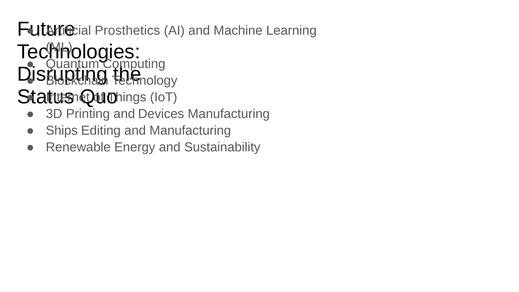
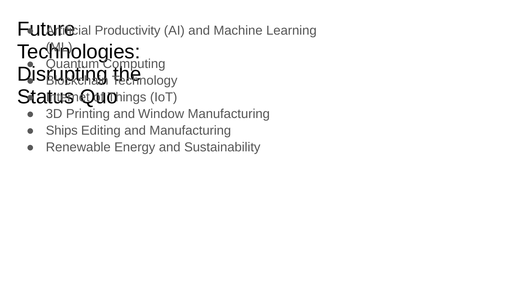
Prosthetics: Prosthetics -> Productivity (128, 30)
Devices: Devices -> Window (161, 114)
